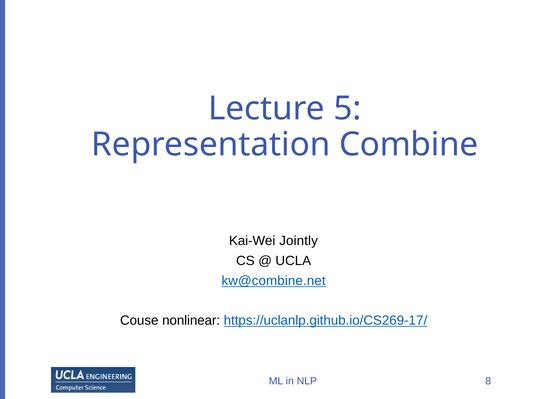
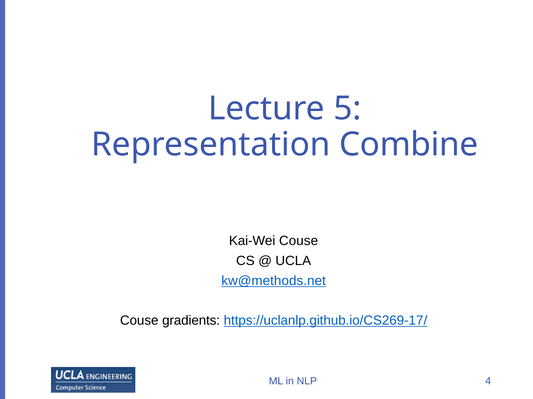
Kai-Wei Jointly: Jointly -> Couse (299, 241)
kw@combine.net: kw@combine.net -> kw@methods.net (274, 281)
nonlinear: nonlinear -> gradients (191, 321)
8: 8 -> 4 (488, 382)
